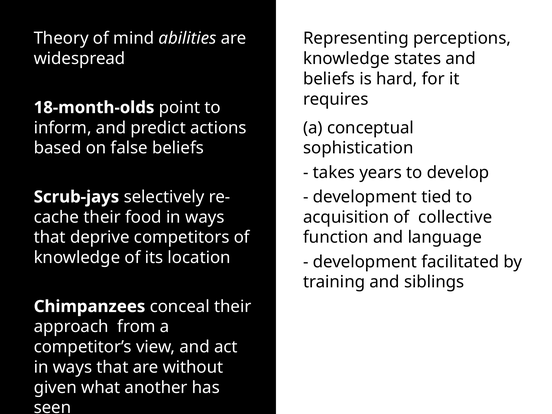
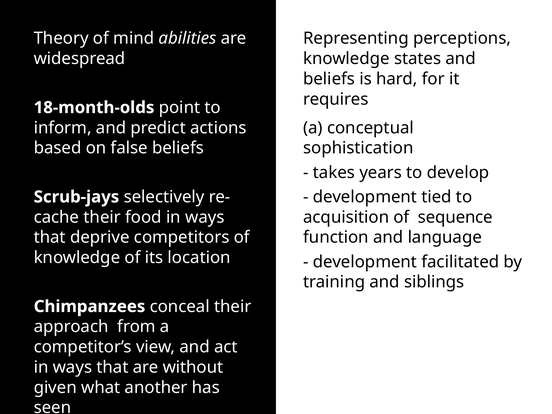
collective: collective -> sequence (455, 217)
